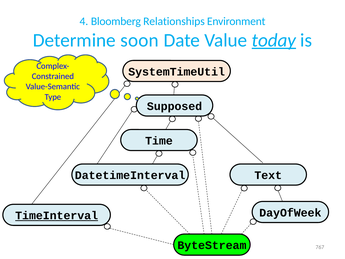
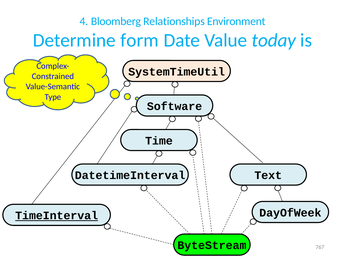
soon: soon -> form (140, 40)
today underline: present -> none (274, 40)
Supposed: Supposed -> Software (175, 106)
